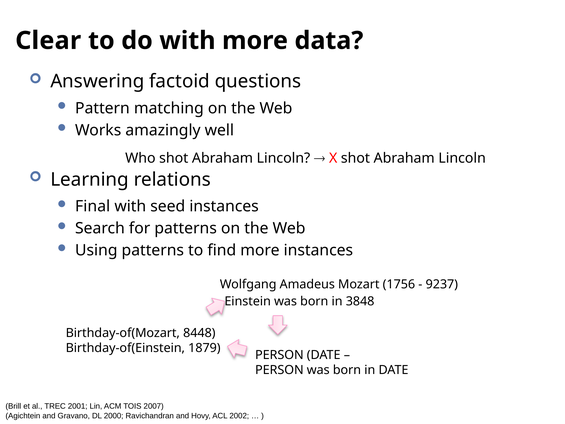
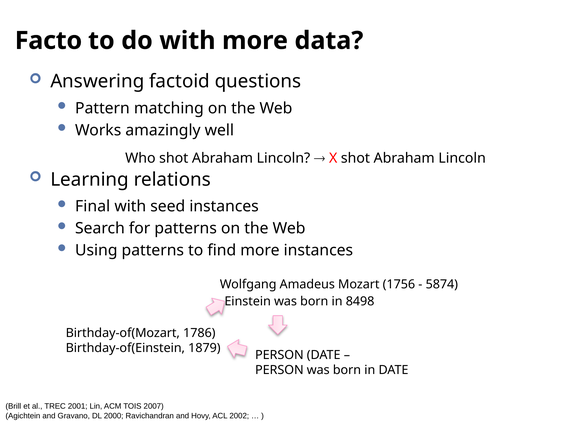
Clear: Clear -> Facto (48, 41)
9237: 9237 -> 5874 (442, 284)
3848: 3848 -> 8498 (360, 301)
8448: 8448 -> 1786 (199, 333)
